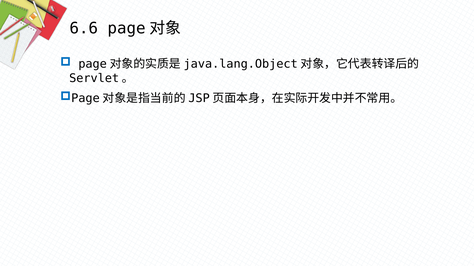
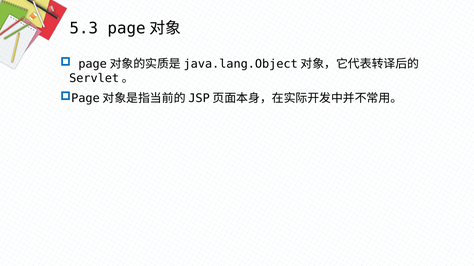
6.6: 6.6 -> 5.3 (84, 28)
